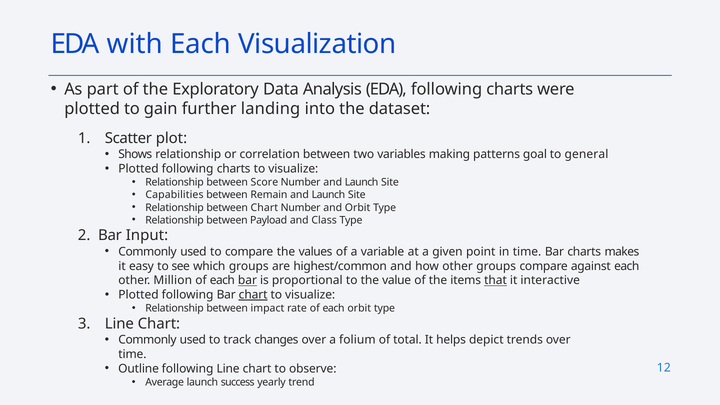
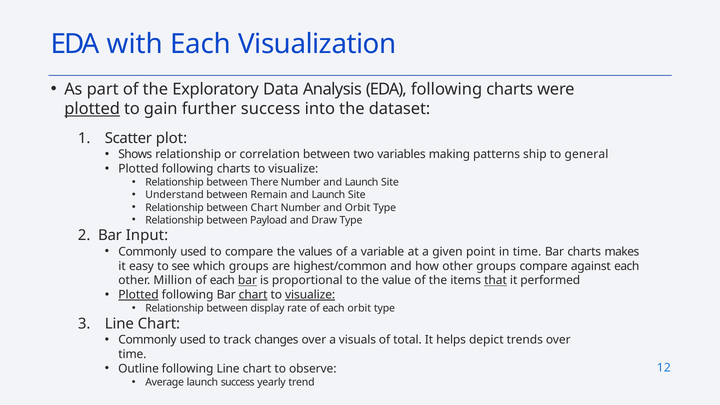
plotted underline: none -> present (92, 109)
further landing: landing -> success (271, 109)
goal: goal -> ship (535, 154)
Score: Score -> There (264, 182)
Capabilities: Capabilities -> Understand (175, 195)
Class: Class -> Draw (324, 220)
interactive: interactive -> performed (550, 280)
Plotted underline: none -> present (139, 295)
visualize underline: none -> present (310, 295)
impact: impact -> display (268, 308)
folium: folium -> visuals (357, 340)
